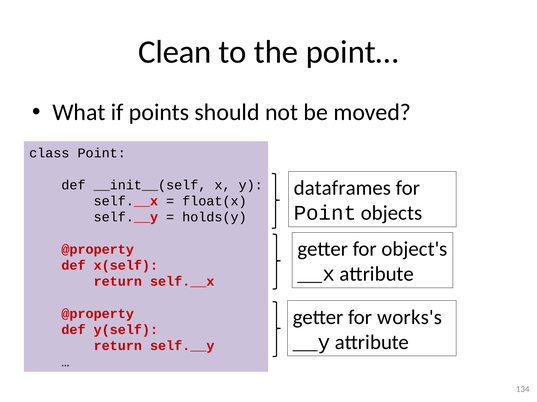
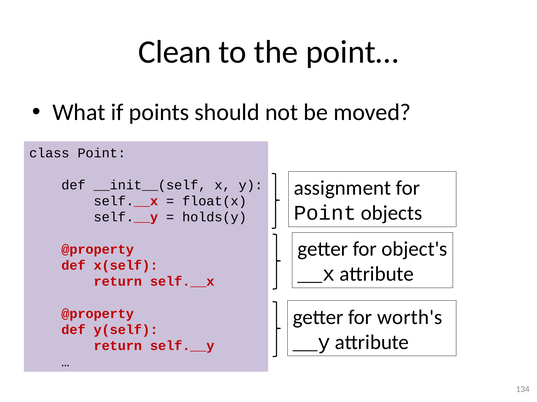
dataframes: dataframes -> assignment (342, 188)
works's: works's -> worth's (410, 318)
